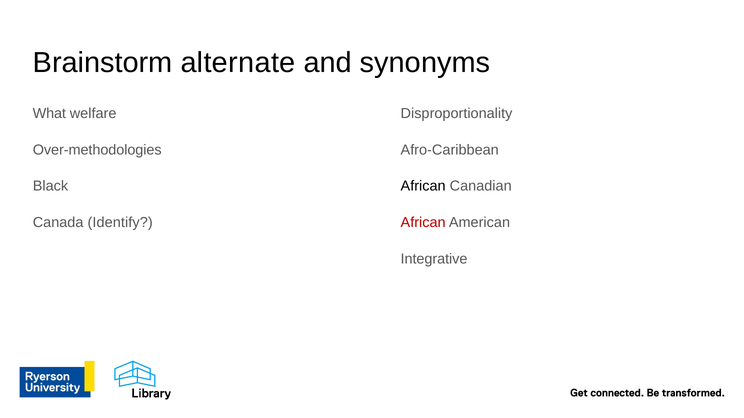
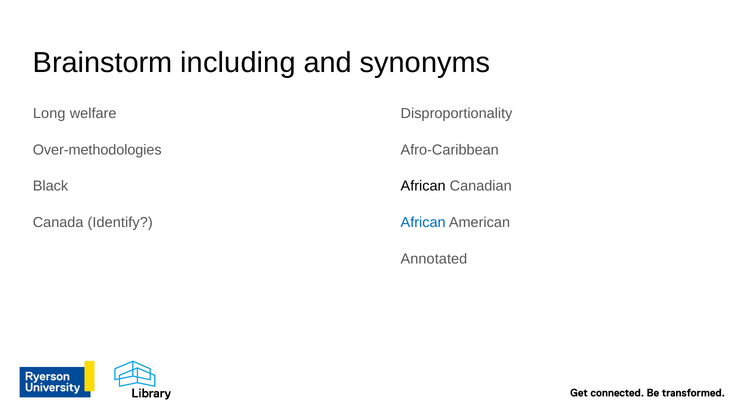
alternate: alternate -> including (238, 63)
What: What -> Long (49, 113)
African colour: red -> blue (423, 223)
Integrative: Integrative -> Annotated (434, 259)
